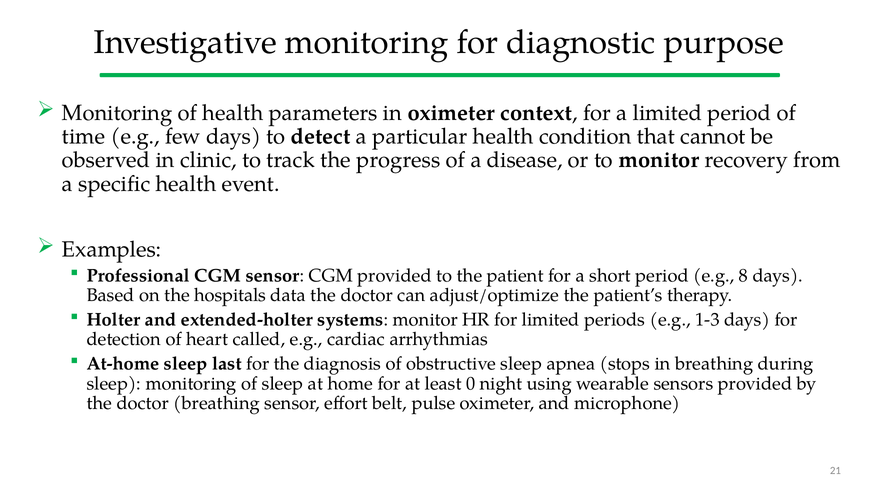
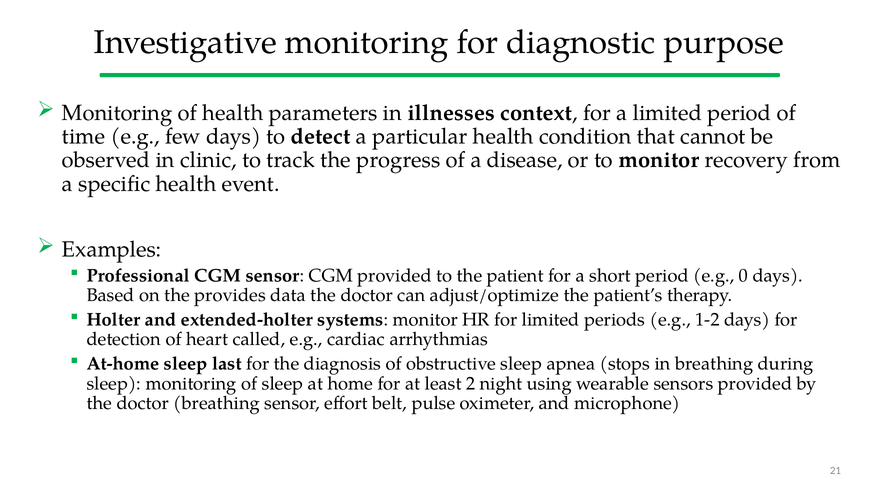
in oximeter: oximeter -> illnesses (451, 113)
8: 8 -> 0 (743, 276)
hospitals: hospitals -> provides (230, 295)
1-3: 1-3 -> 1-2 (707, 320)
0: 0 -> 2 (471, 383)
